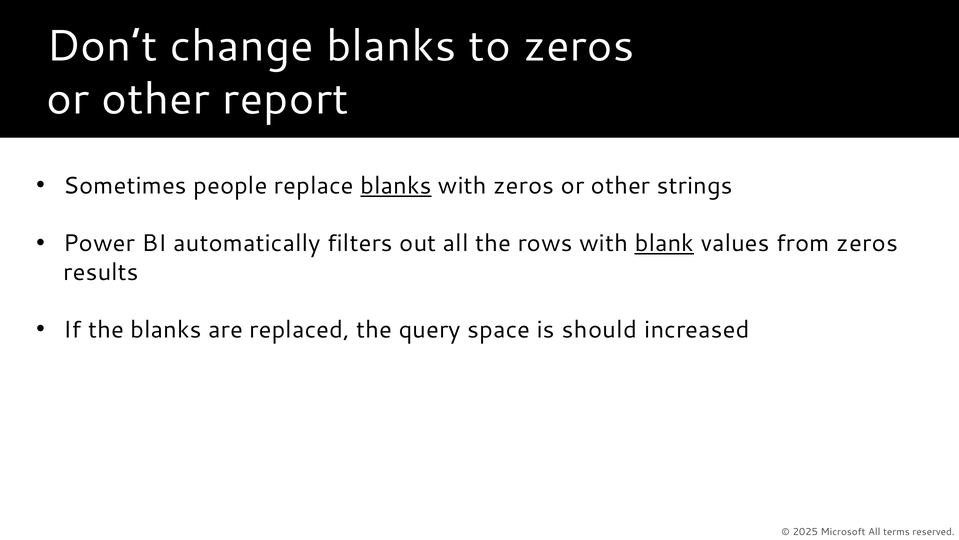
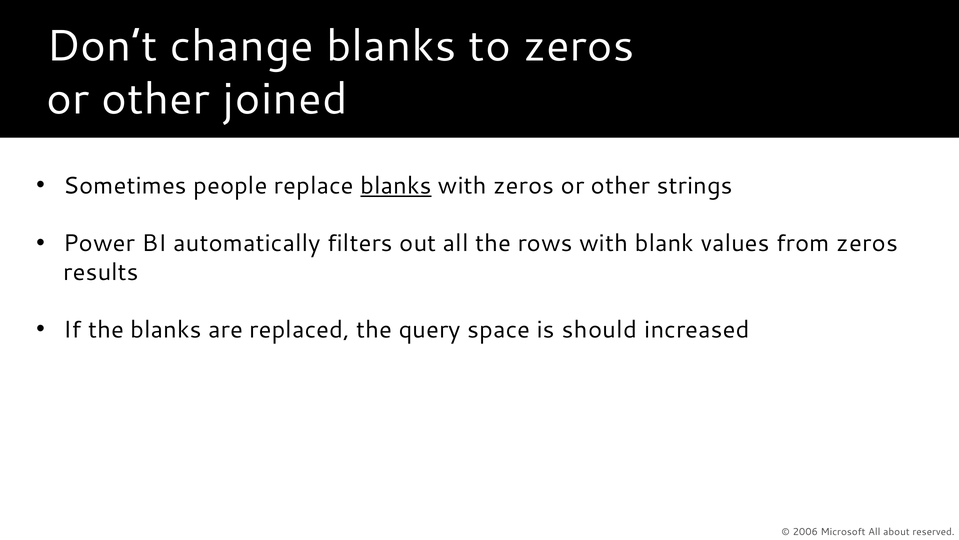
report: report -> joined (285, 99)
blank underline: present -> none (664, 243)
2025: 2025 -> 2006 (805, 531)
terms: terms -> about (896, 531)
